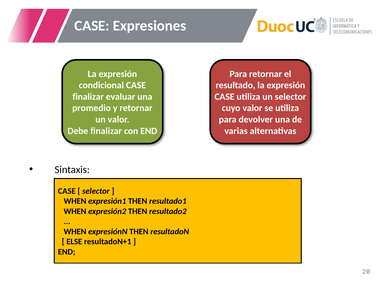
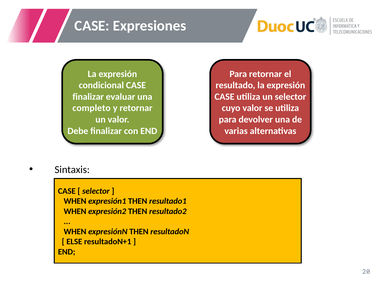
promedio: promedio -> completo (92, 108)
